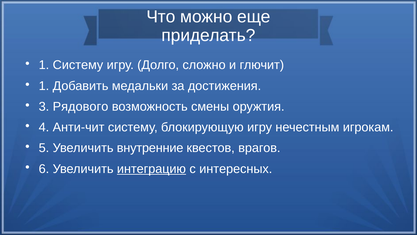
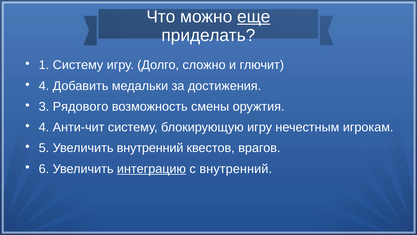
еще underline: none -> present (254, 17)
1: 1 -> 4 (44, 86)
Увеличить внутренние: внутренние -> внутренний (150, 148)
с интересных: интересных -> внутренний (236, 169)
